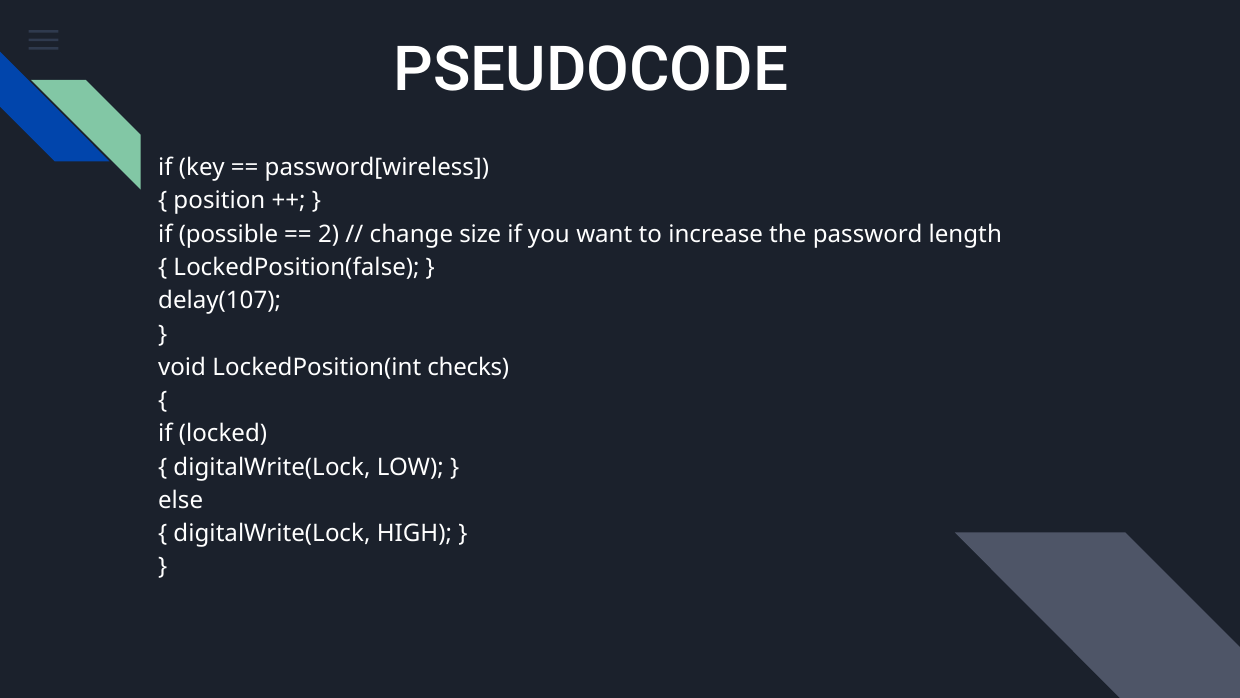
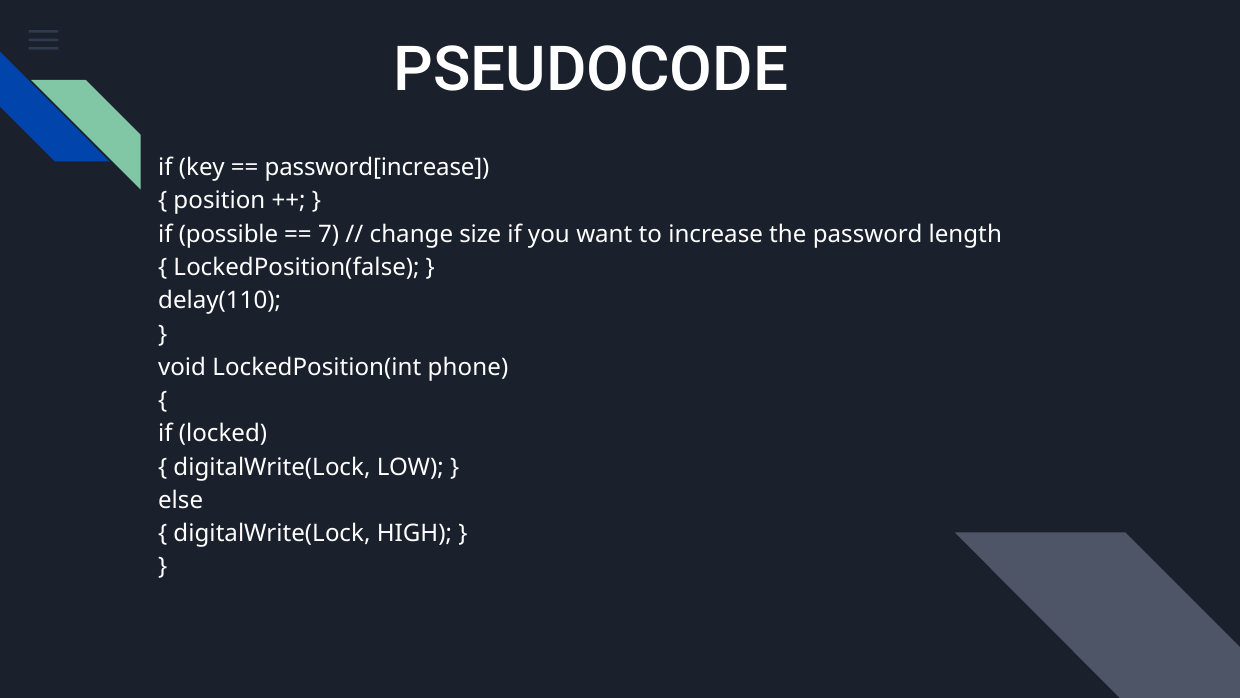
password[wireless: password[wireless -> password[increase (377, 168)
2: 2 -> 7 (329, 234)
delay(107: delay(107 -> delay(110 (220, 301)
checks: checks -> phone (468, 367)
